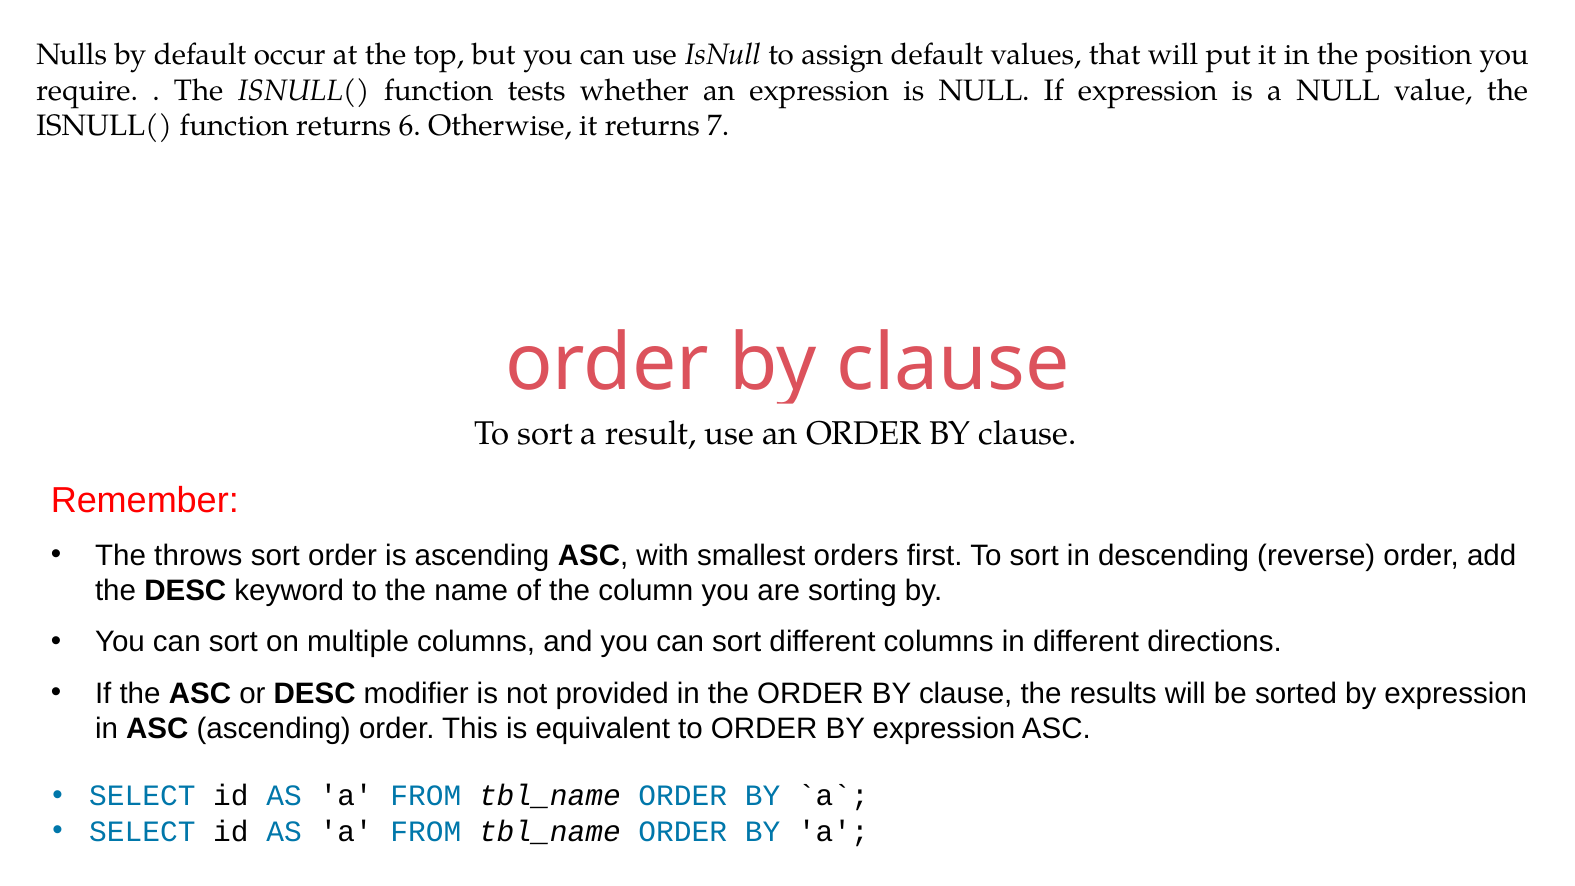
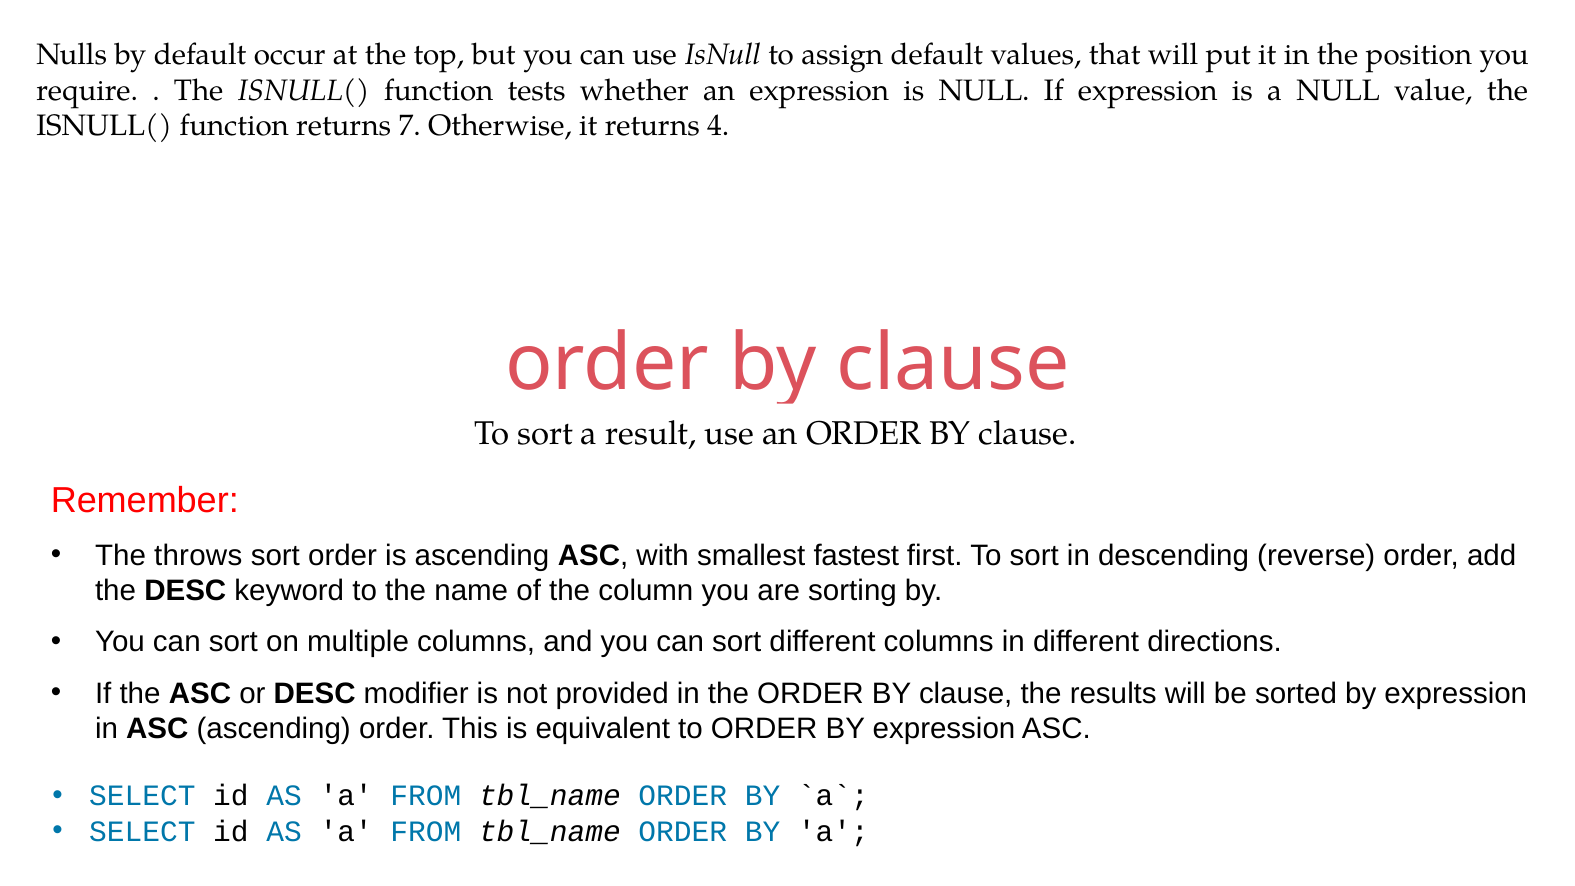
6: 6 -> 7 (410, 126)
7: 7 -> 4 (718, 126)
orders: orders -> fastest (856, 555)
